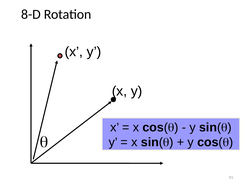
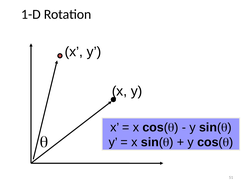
8-D: 8-D -> 1-D (31, 14)
